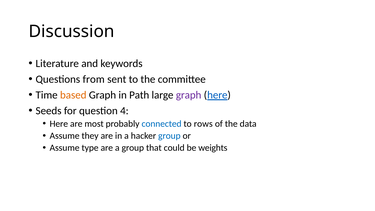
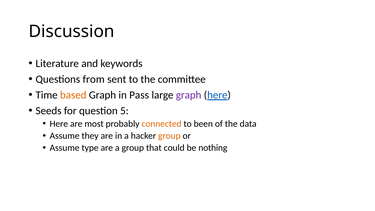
Path: Path -> Pass (139, 95)
4: 4 -> 5 (124, 111)
connected colour: blue -> orange (162, 124)
rows: rows -> been (203, 124)
group colour: blue -> orange (169, 136)
weights: weights -> nothing (213, 148)
